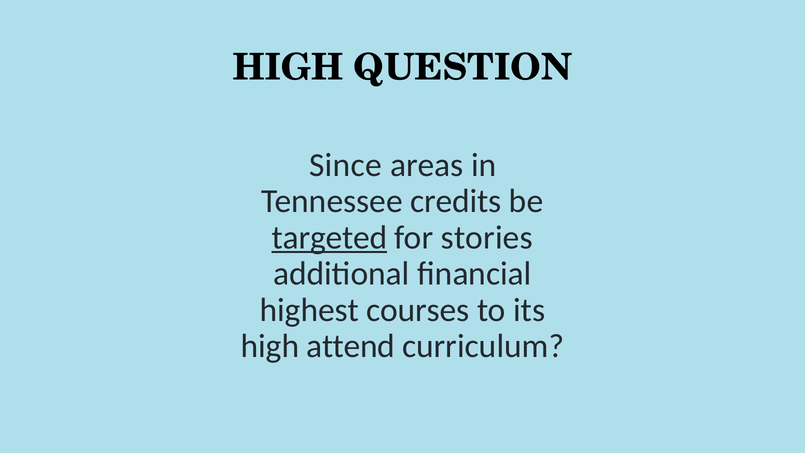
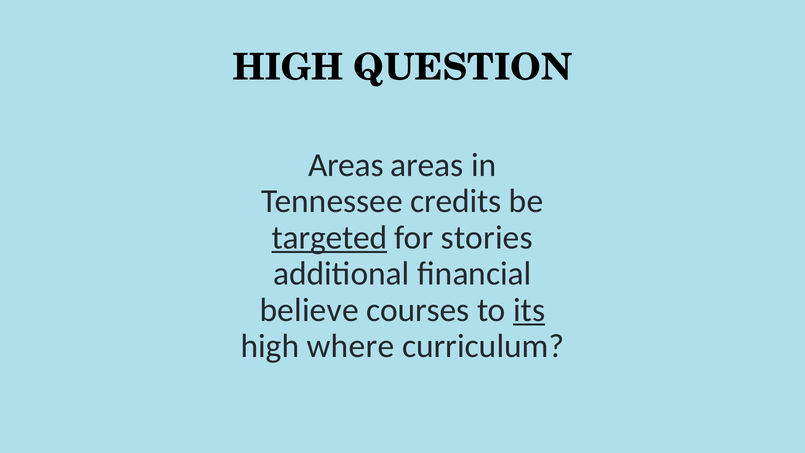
Since: Since -> Areas (346, 165)
highest: highest -> believe (309, 310)
its underline: none -> present (529, 310)
attend: attend -> where (350, 346)
